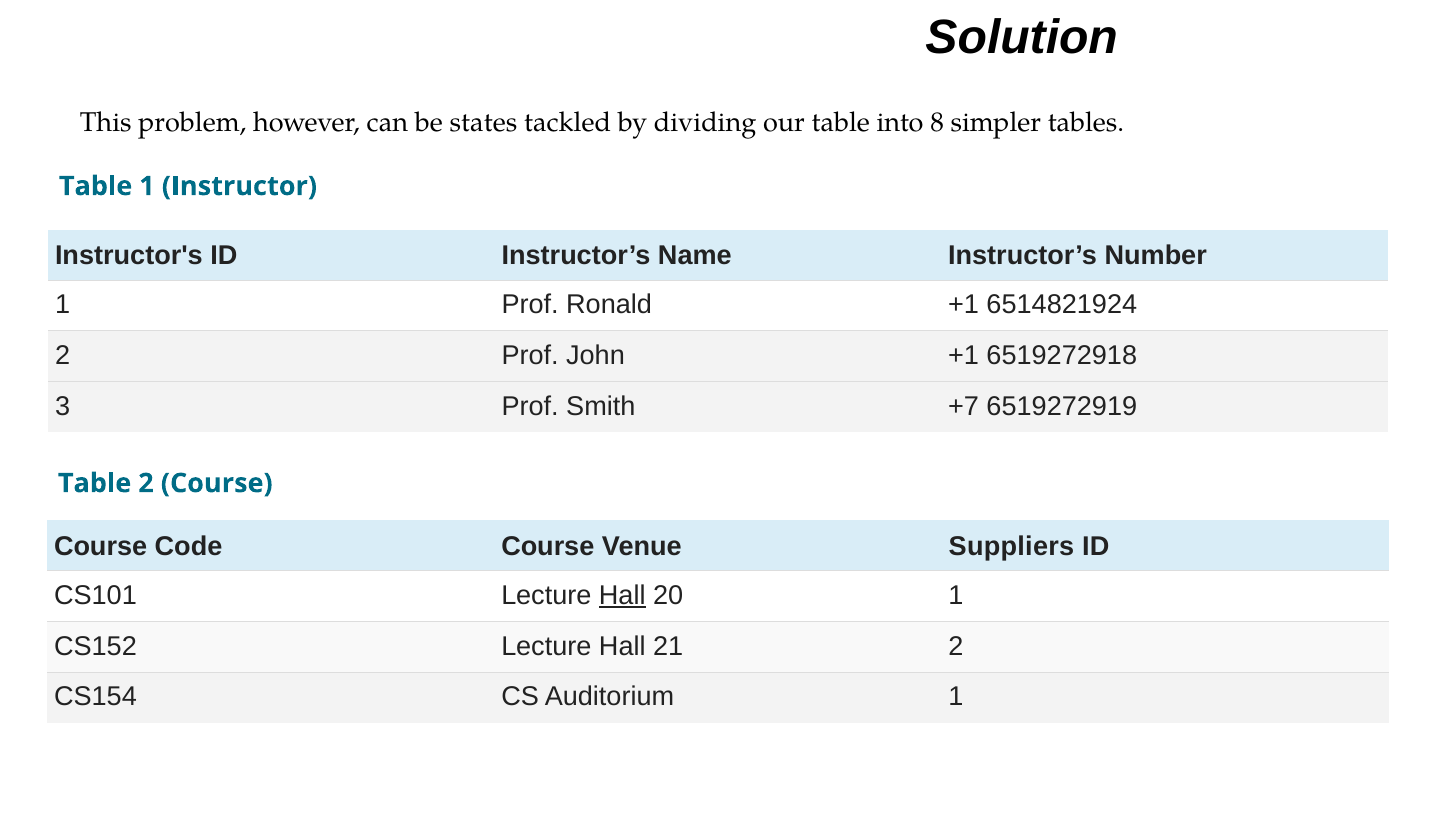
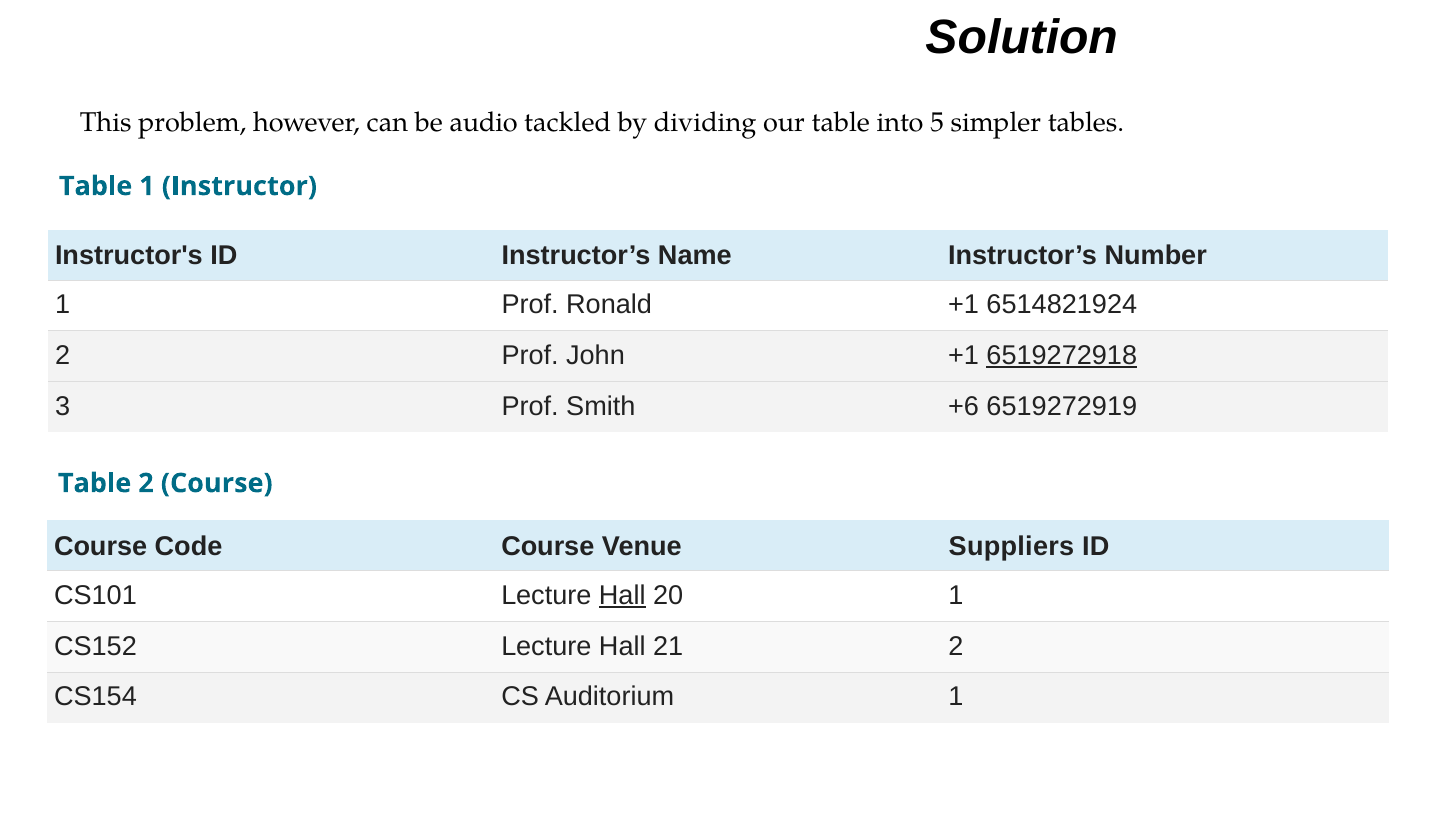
states: states -> audio (484, 123)
8: 8 -> 5 (937, 123)
6519272918 underline: none -> present (1062, 355)
+7: +7 -> +6 (964, 406)
